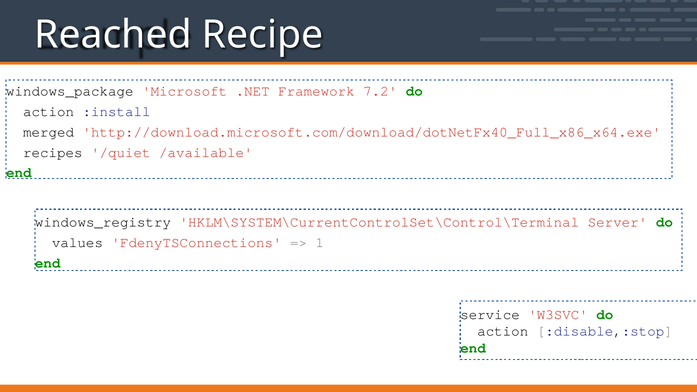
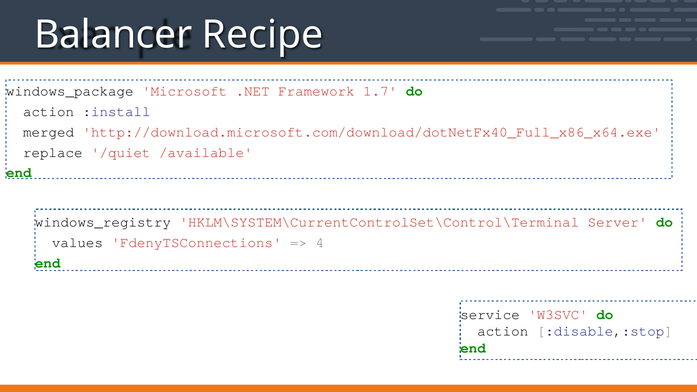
Reached: Reached -> Balancer (113, 35)
7.2: 7.2 -> 1.7 (380, 91)
recipes: recipes -> replace (53, 152)
1: 1 -> 4 (320, 243)
